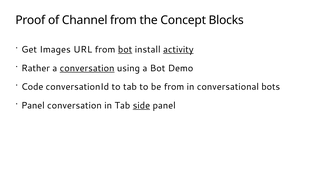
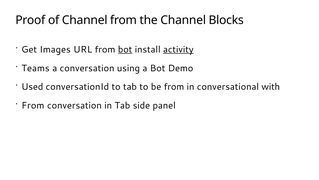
the Concept: Concept -> Channel (183, 20)
Rather: Rather -> Teams (36, 68)
conversation underline: present -> none (87, 68)
Code: Code -> Used (32, 87)
bots: bots -> with (271, 87)
Panel: Panel -> From (33, 105)
side underline: present -> none (141, 105)
